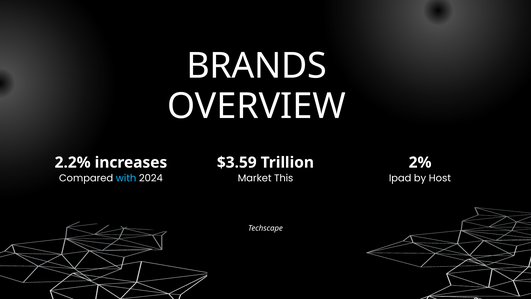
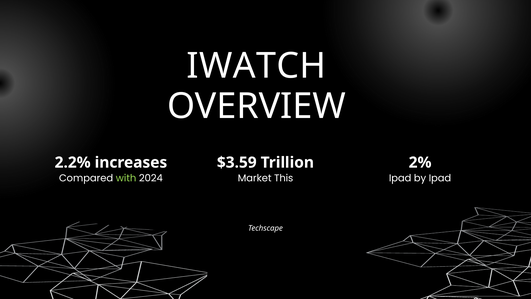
BRANDS: BRANDS -> IWATCH (256, 66)
with colour: light blue -> light green (126, 178)
by Host: Host -> Ipad (440, 178)
